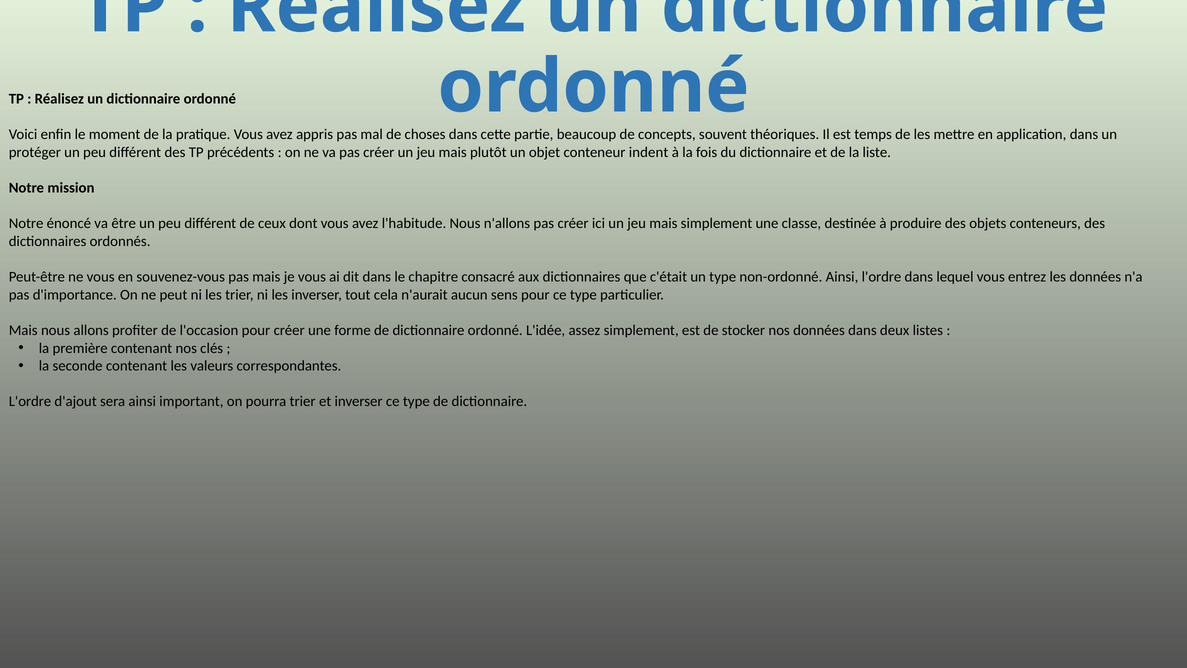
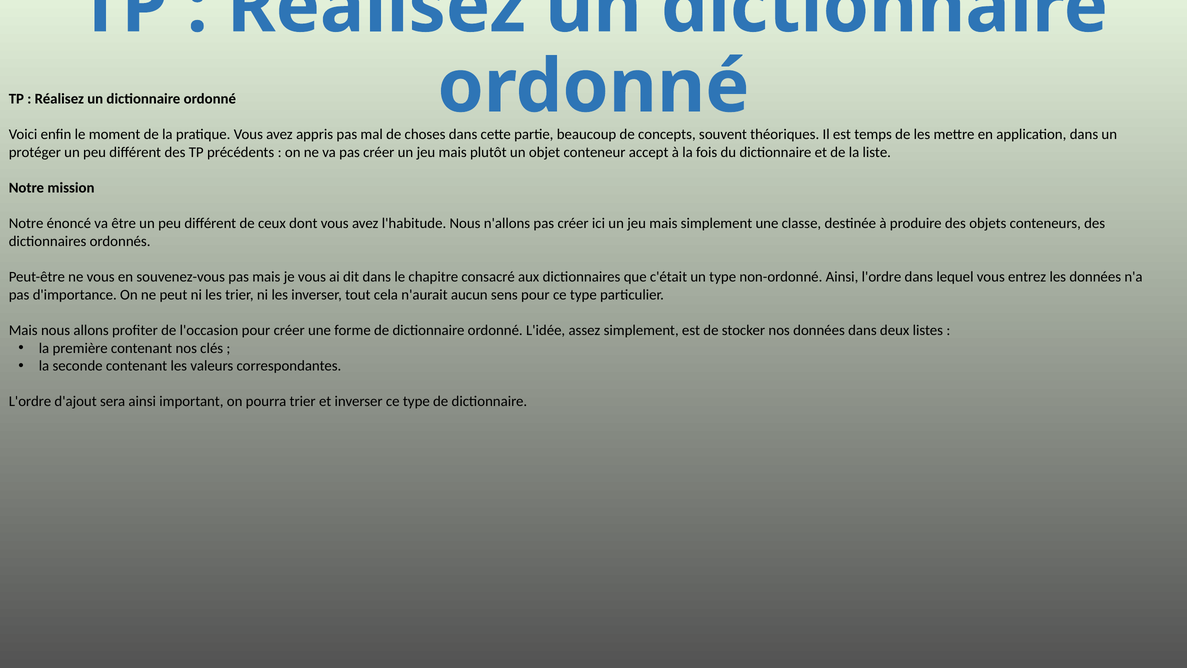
indent: indent -> accept (649, 152)
